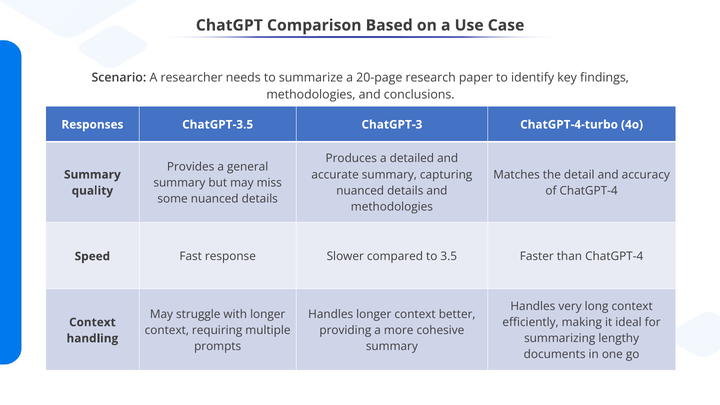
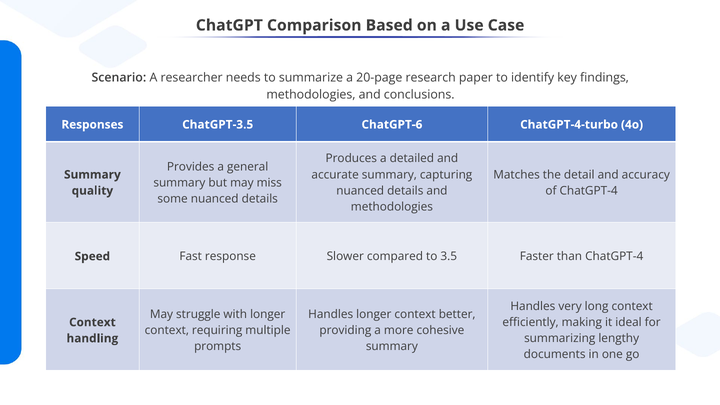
ChatGPT-3: ChatGPT-3 -> ChatGPT-6 (392, 125)
